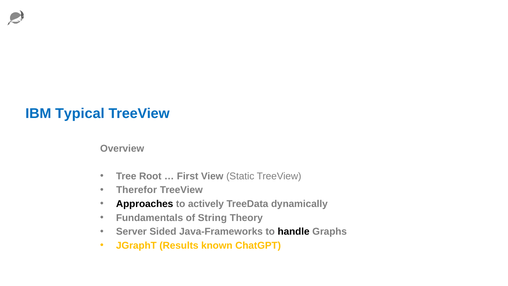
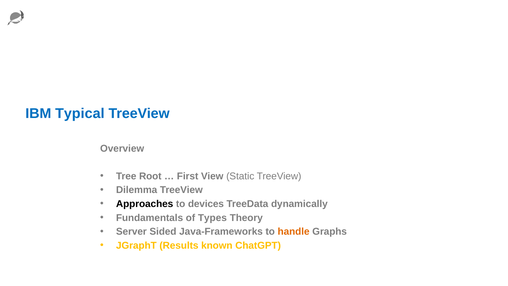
Therefor: Therefor -> Dilemma (137, 190)
actively: actively -> devices (206, 204)
String: String -> Types (212, 218)
handle colour: black -> orange (294, 231)
